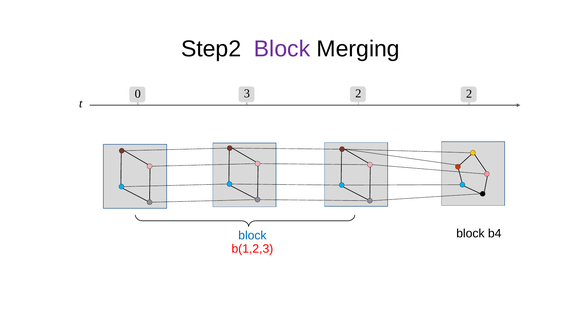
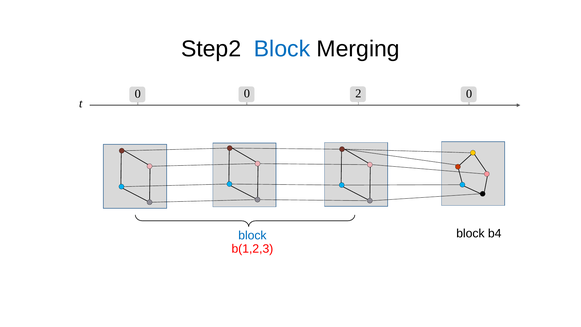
Block colour: purple -> blue (282, 49)
0 3: 3 -> 0 (247, 94)
2 2: 2 -> 0 (469, 94)
